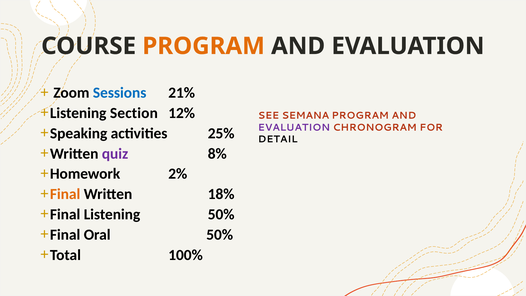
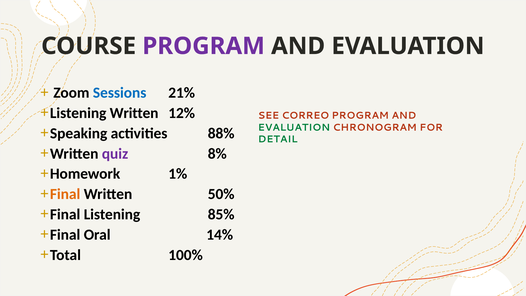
PROGRAM colour: orange -> purple (204, 46)
Listening Section: Section -> Written (134, 113)
SEMANA: SEMANA -> CORREO (305, 116)
EVALUATION colour: purple -> green (294, 127)
25%: 25% -> 88% (221, 133)
DETAIL colour: black -> green (278, 139)
2%: 2% -> 1% (178, 174)
18%: 18% -> 50% (221, 194)
Listening 50%: 50% -> 85% (221, 214)
Oral 50%: 50% -> 14% (220, 235)
